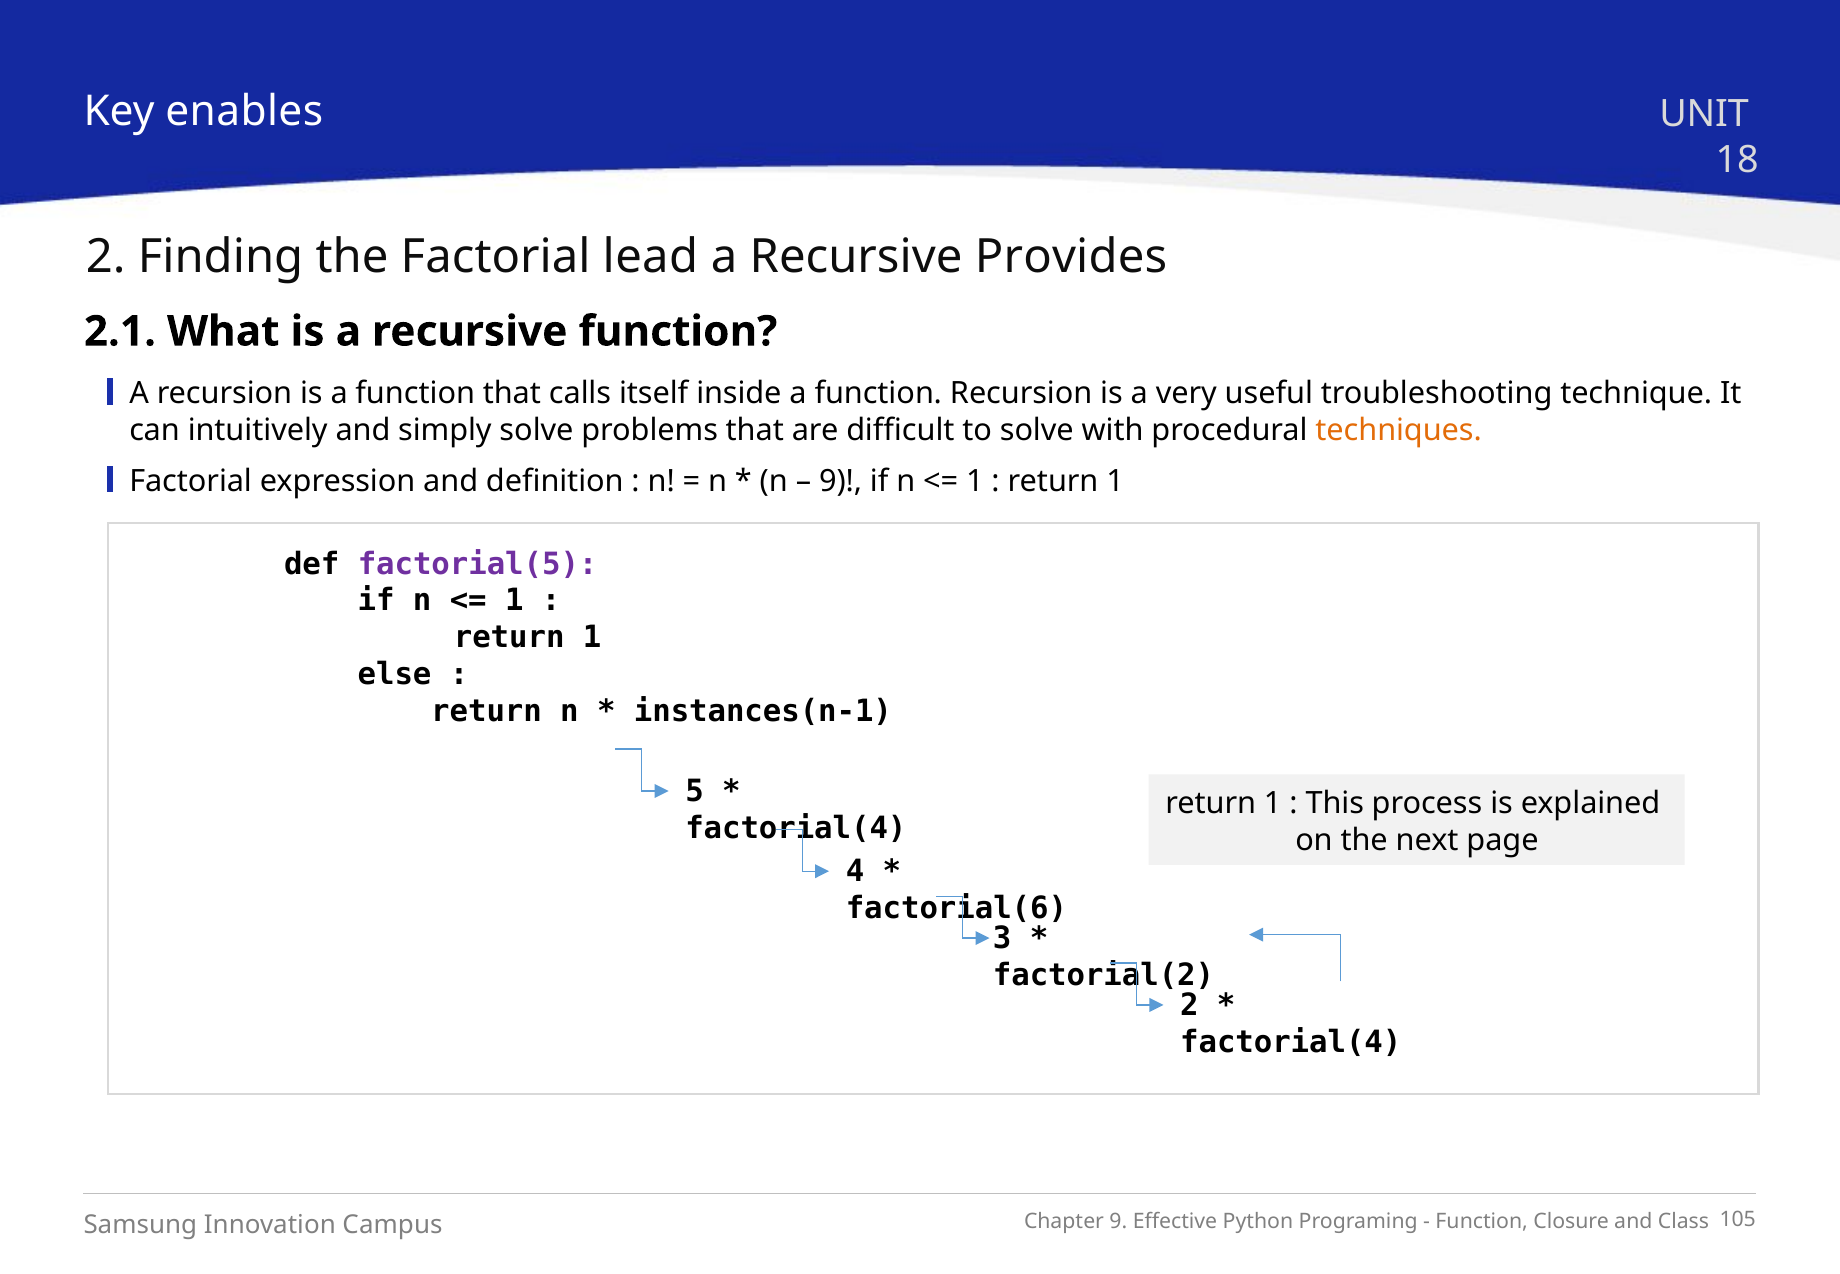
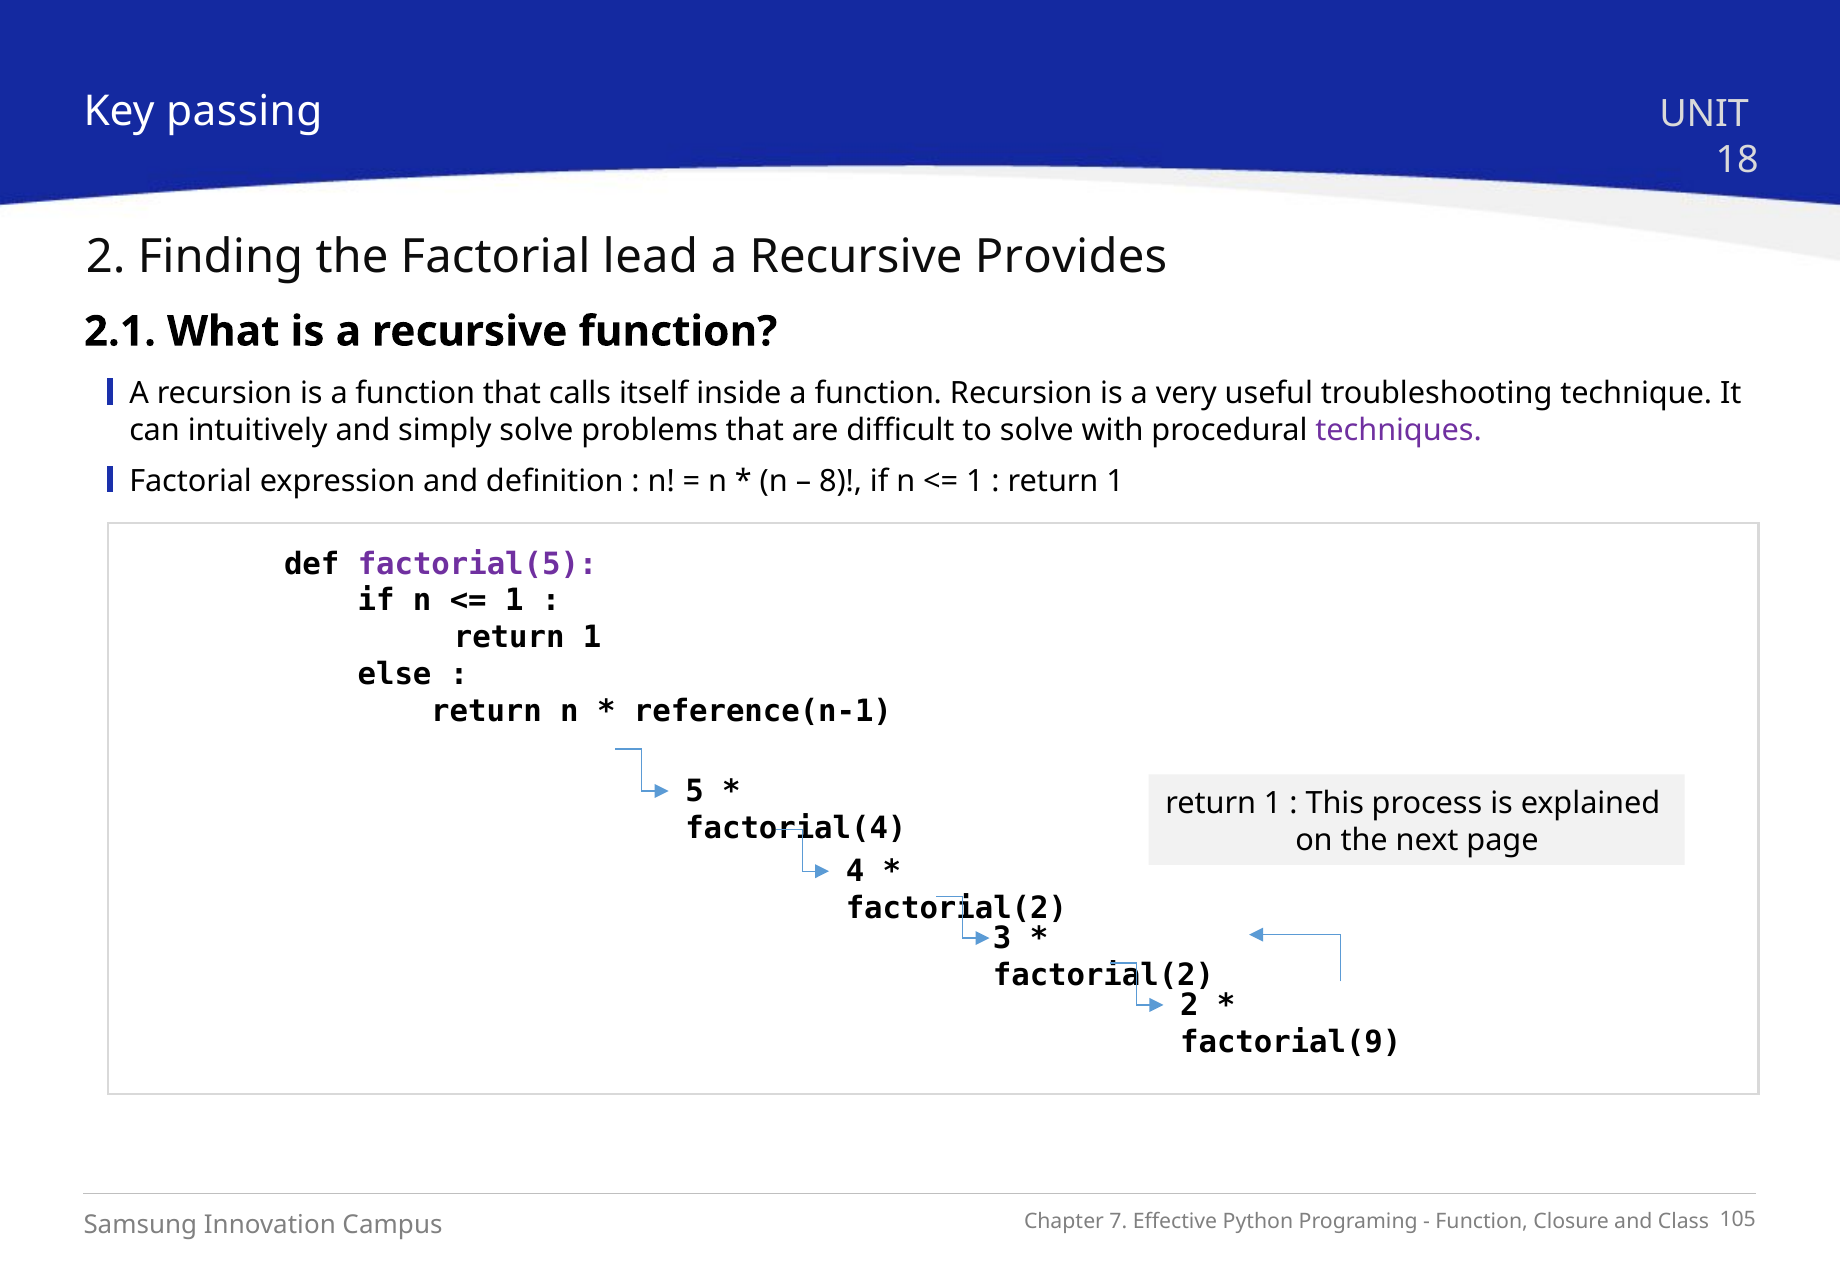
enables: enables -> passing (244, 112)
techniques colour: orange -> purple (1399, 430)
9: 9 -> 8 (841, 481)
instances(n-1: instances(n-1 -> reference(n-1 (763, 711)
factorial(6: factorial(6 -> factorial(2 (956, 908)
factorial(4: factorial(4 -> factorial(9 (1291, 1042)
9: 9 -> 7 (1118, 1221)
